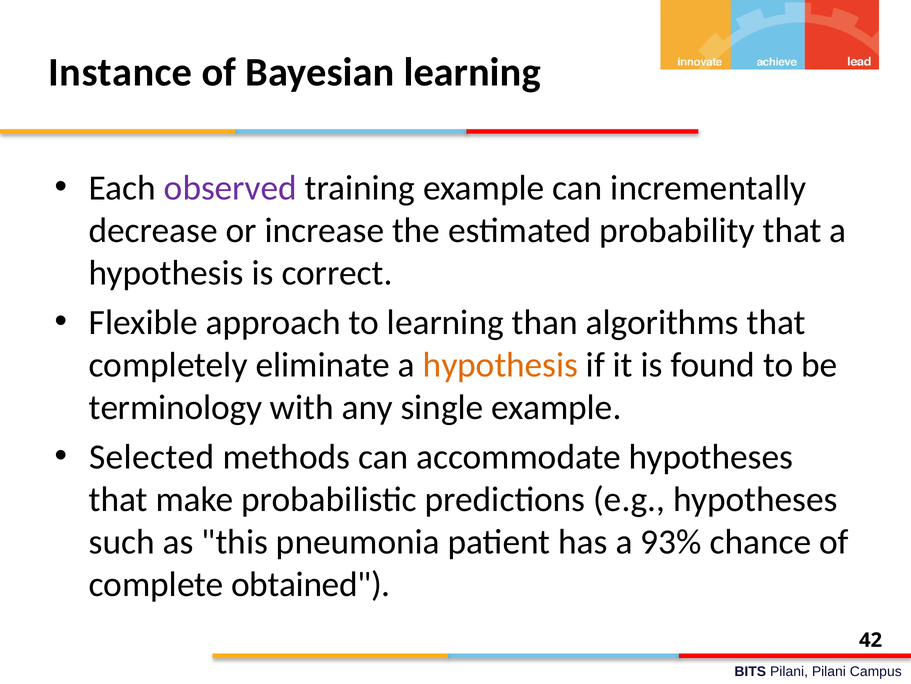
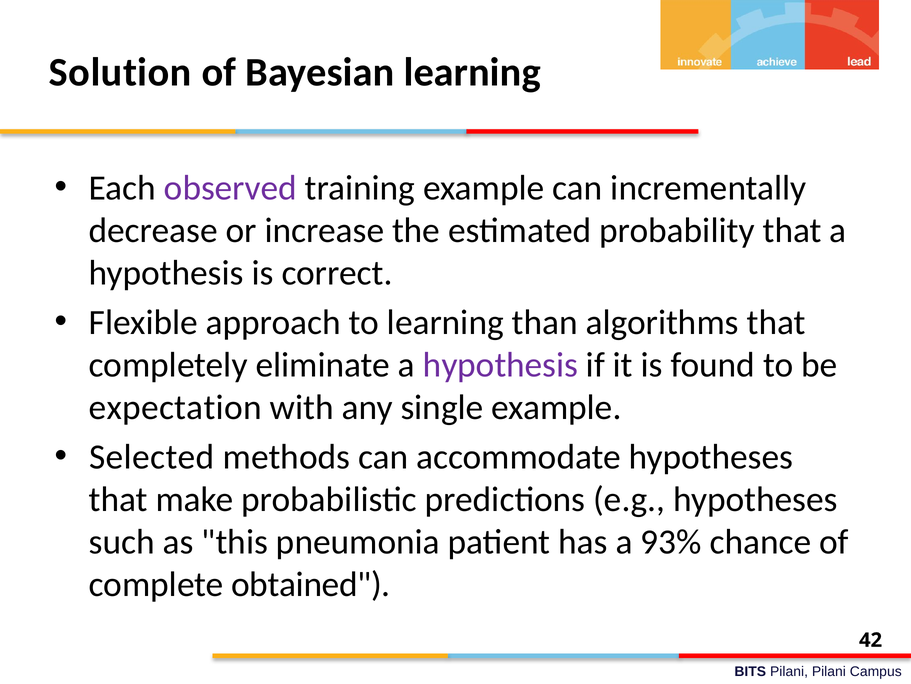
Instance: Instance -> Solution (120, 73)
hypothesis colour: orange -> purple (500, 364)
terminology: terminology -> expectation (175, 407)
